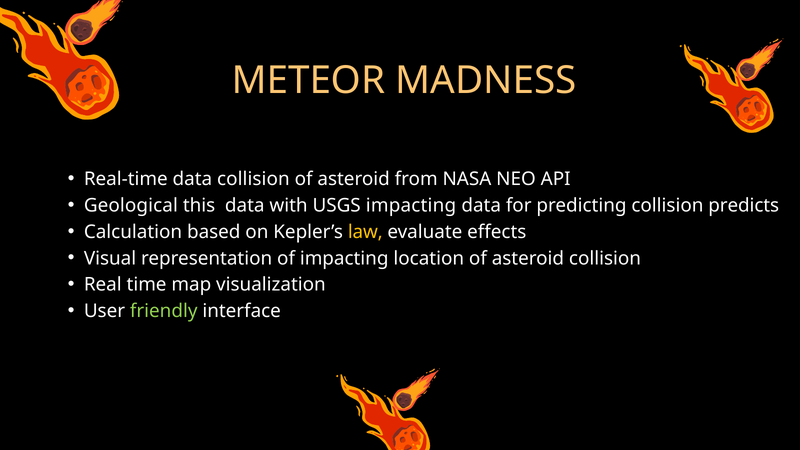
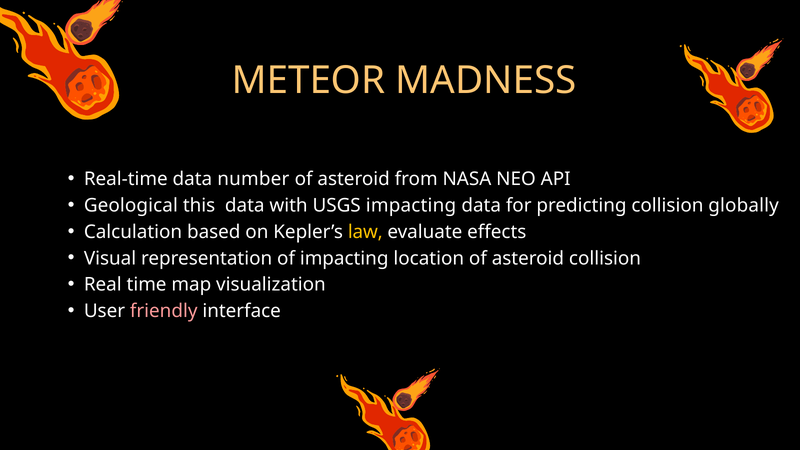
data collision: collision -> number (253, 179)
predicts: predicts -> globally (744, 205)
friendly colour: light green -> pink (164, 311)
